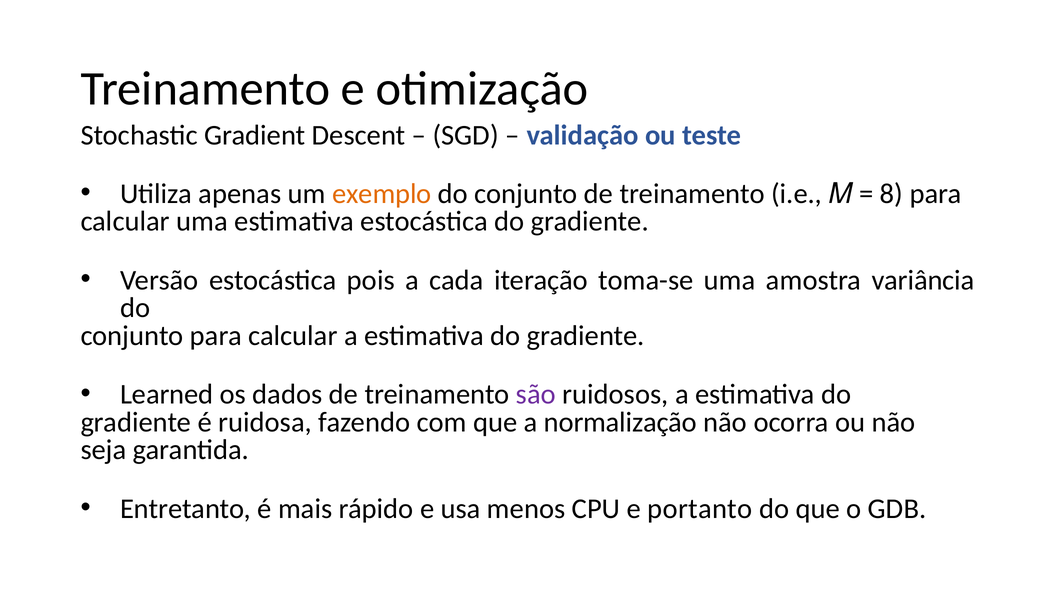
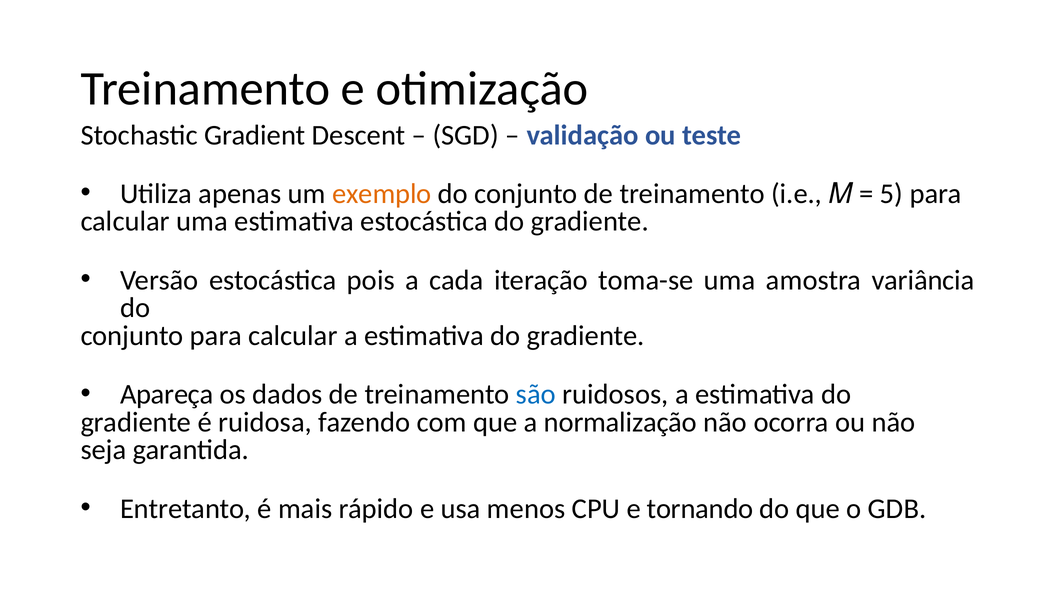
8: 8 -> 5 (892, 194)
Learned: Learned -> Apareça (167, 394)
são colour: purple -> blue (536, 394)
portanto: portanto -> tornando (700, 509)
